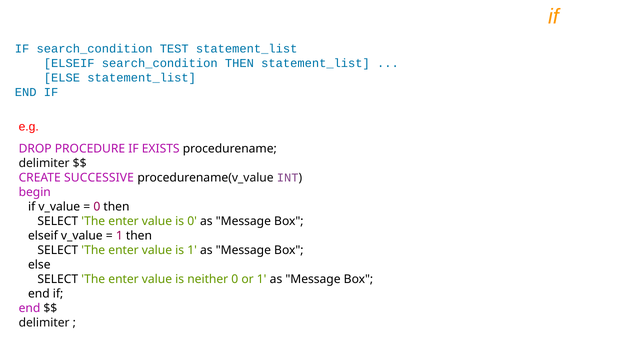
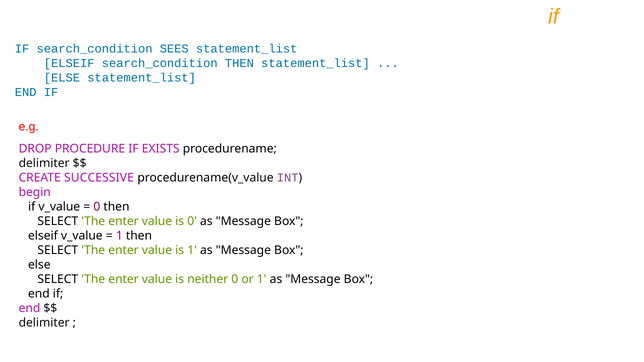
TEST: TEST -> SEES (174, 49)
